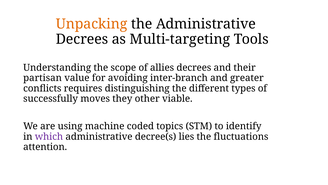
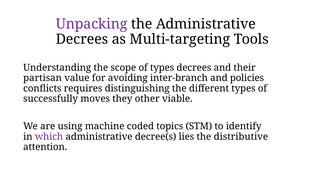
Unpacking colour: orange -> purple (92, 24)
of allies: allies -> types (162, 68)
greater: greater -> policies (247, 78)
fluctuations: fluctuations -> distributive (241, 136)
